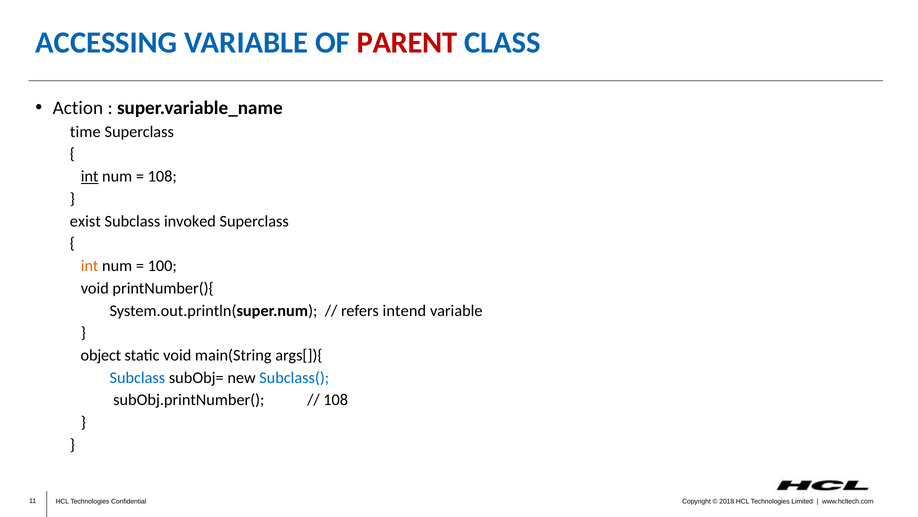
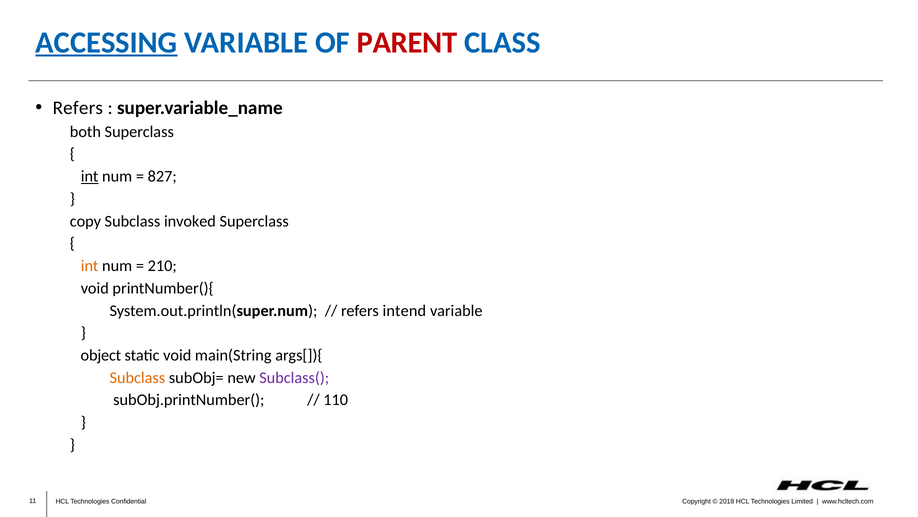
ACCESSING underline: none -> present (106, 42)
Action: Action -> Refers (78, 108)
time: time -> both (85, 132)
108: 108 -> 827 (162, 176)
exist: exist -> copy (85, 221)
100: 100 -> 210 (162, 266)
Subclass colour: blue -> orange (137, 377)
Subclass( colour: blue -> purple (294, 377)
108: 108 -> 110 (336, 400)
